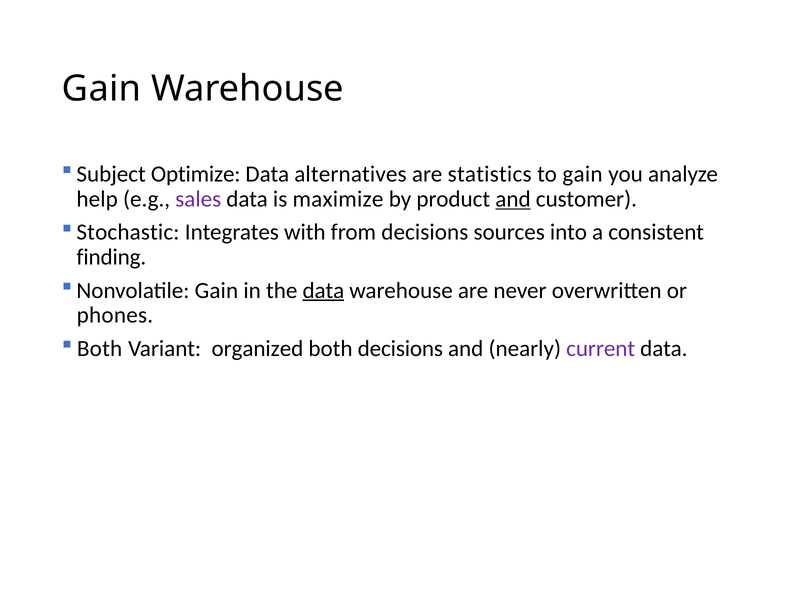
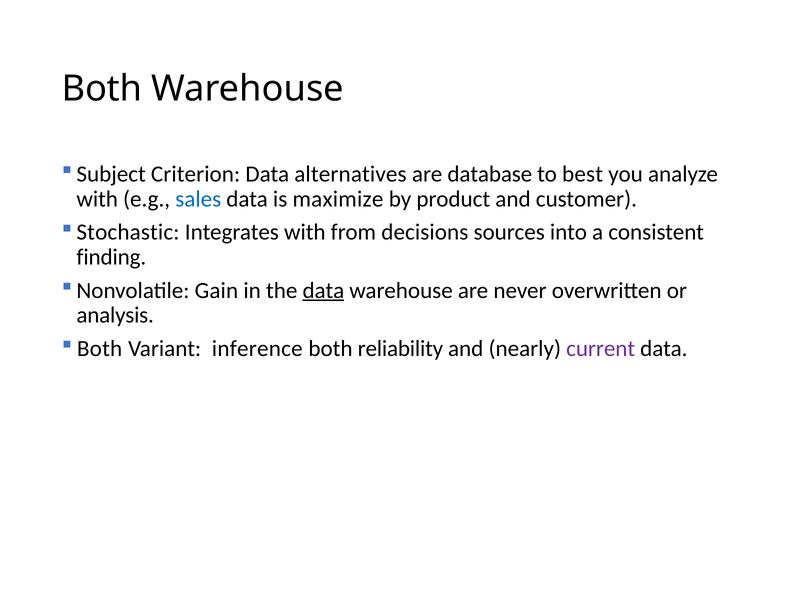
Gain: Gain -> Both (102, 89)
Optimize: Optimize -> Criterion (196, 174)
statistics: statistics -> database (490, 174)
to gain: gain -> best (583, 174)
help: help -> with (97, 199)
sales colour: purple -> blue (198, 199)
and underline: present -> none (513, 199)
phones: phones -> analysis (115, 315)
organized: organized -> inference (257, 348)
both decisions: decisions -> reliability (400, 348)
